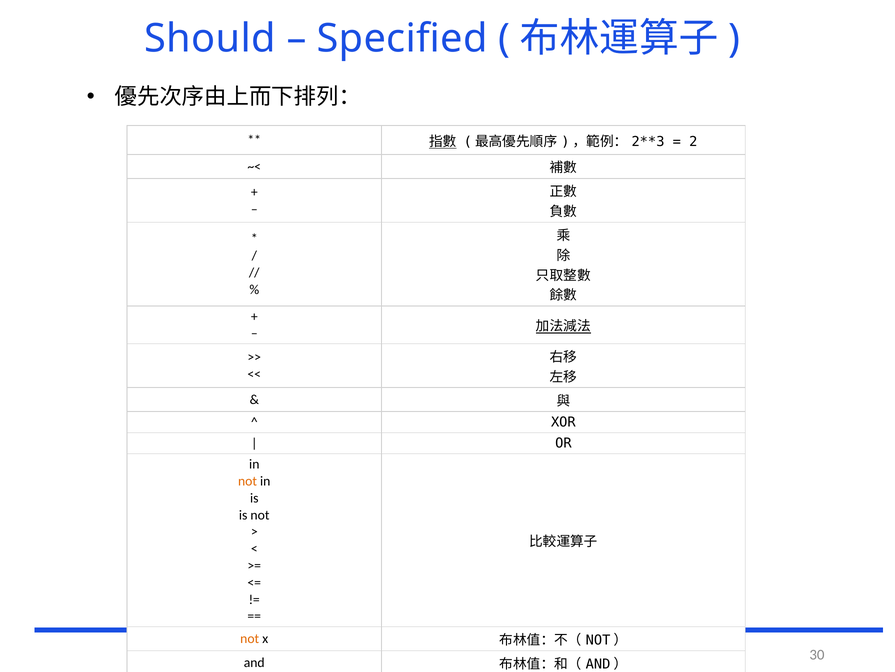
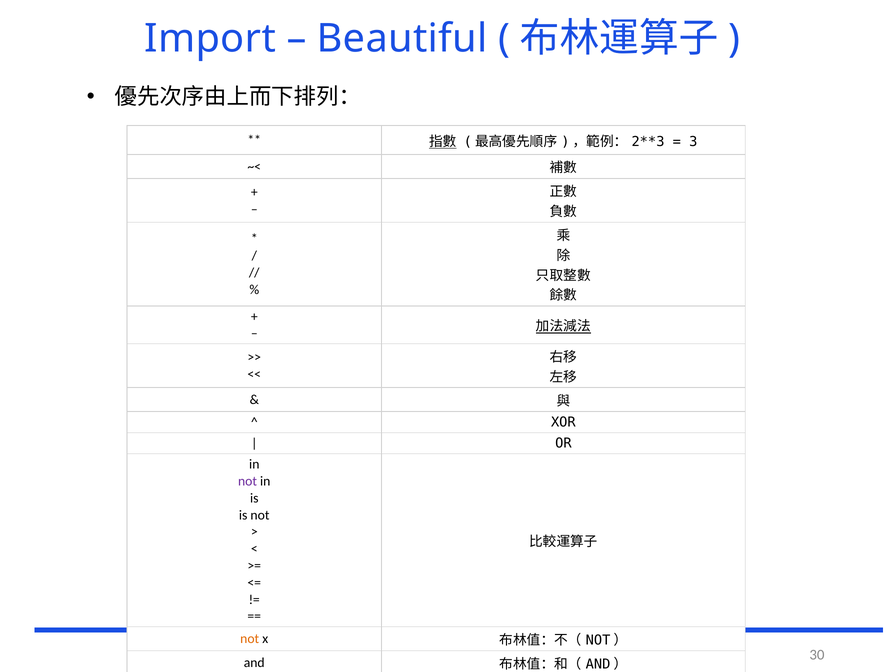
Should: Should -> Import (210, 38)
Specified: Specified -> Beautiful (402, 38)
2: 2 -> 3 (693, 141)
not colour: orange -> purple (248, 481)
